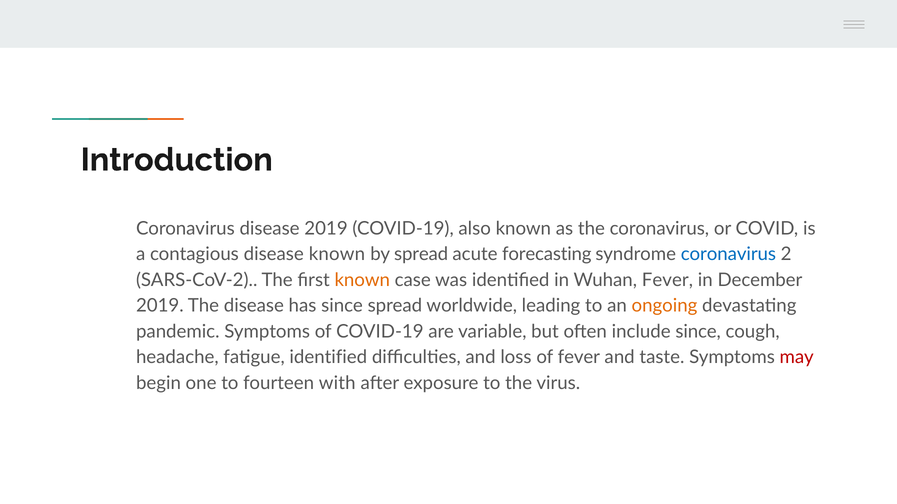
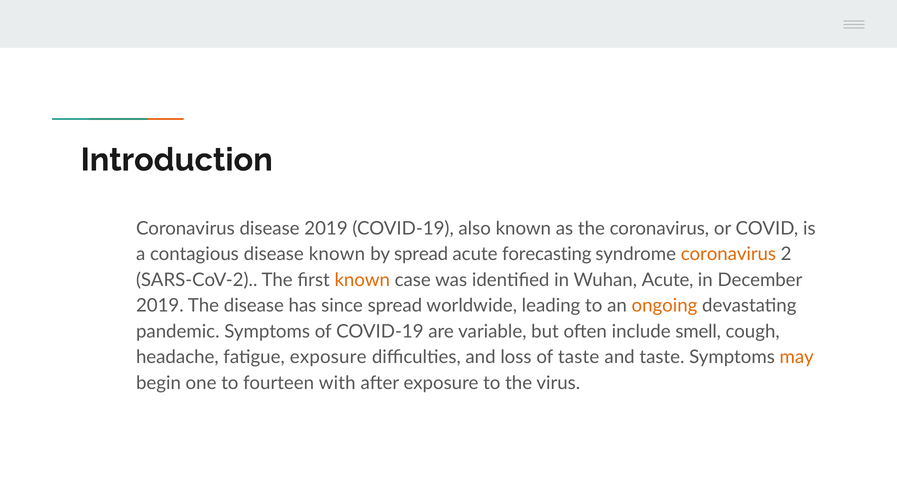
coronavirus colour: blue -> orange (728, 255)
Wuhan Fever: Fever -> Acute (668, 280)
include since: since -> smell (698, 332)
fatigue identified: identified -> exposure (328, 358)
of fever: fever -> taste (579, 358)
may colour: red -> orange (797, 358)
